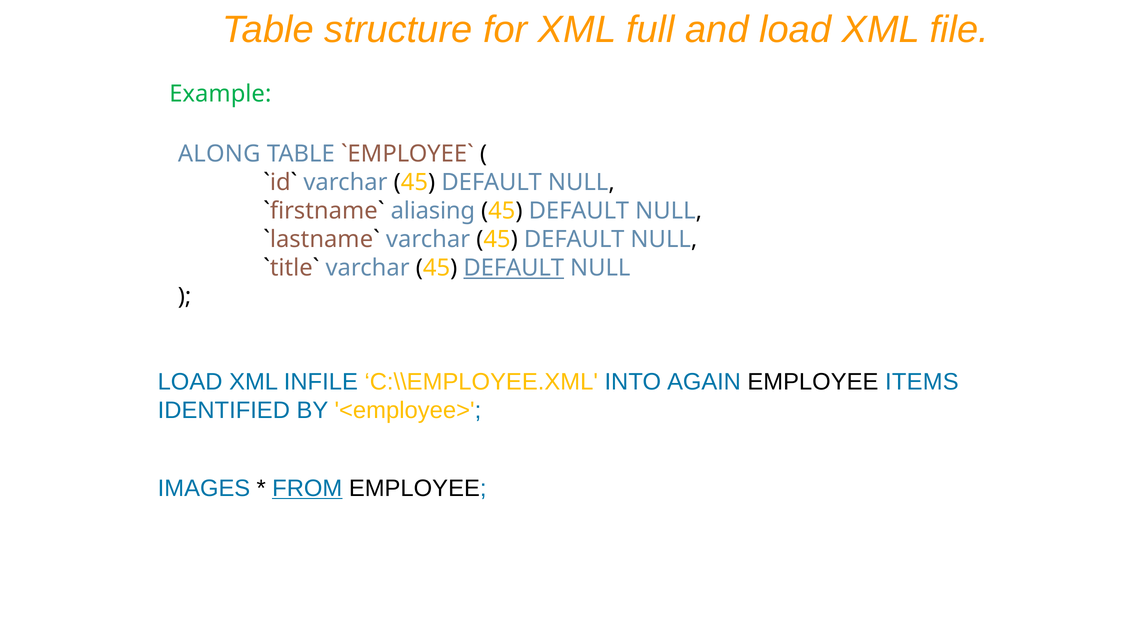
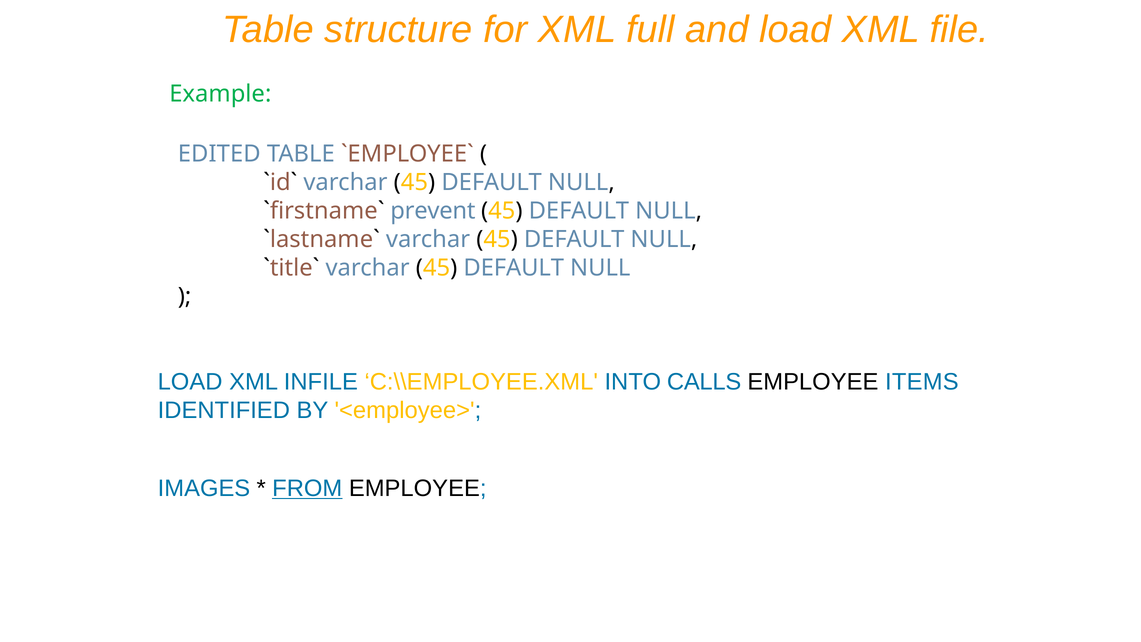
ALONG: ALONG -> EDITED (219, 154)
aliasing: aliasing -> prevent (433, 211)
DEFAULT underline: present -> none (514, 268)
AGAIN: AGAIN -> CALLS (704, 382)
